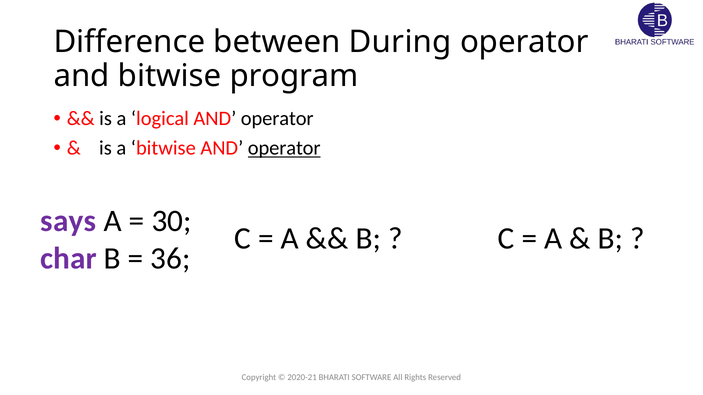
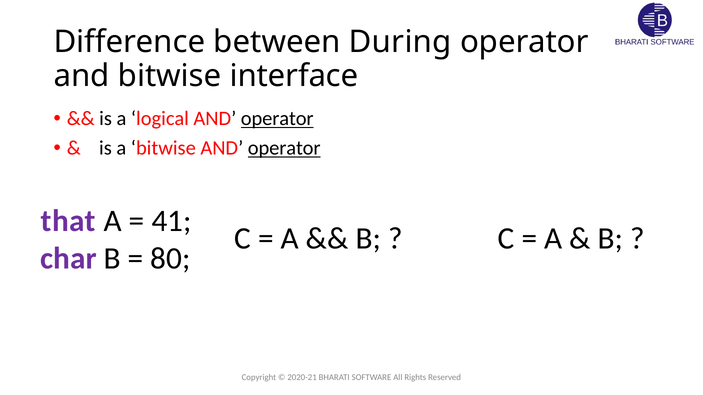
program: program -> interface (294, 76)
operator underline: none -> present (277, 119)
says: says -> that (68, 221)
30: 30 -> 41 (172, 221)
36: 36 -> 80 (170, 259)
